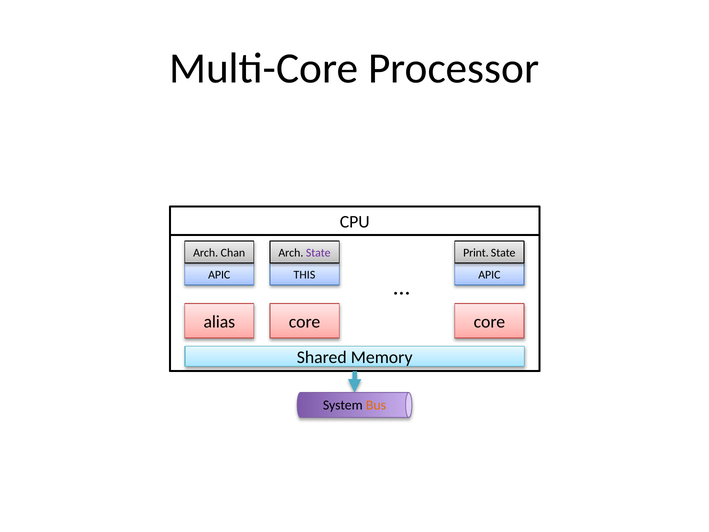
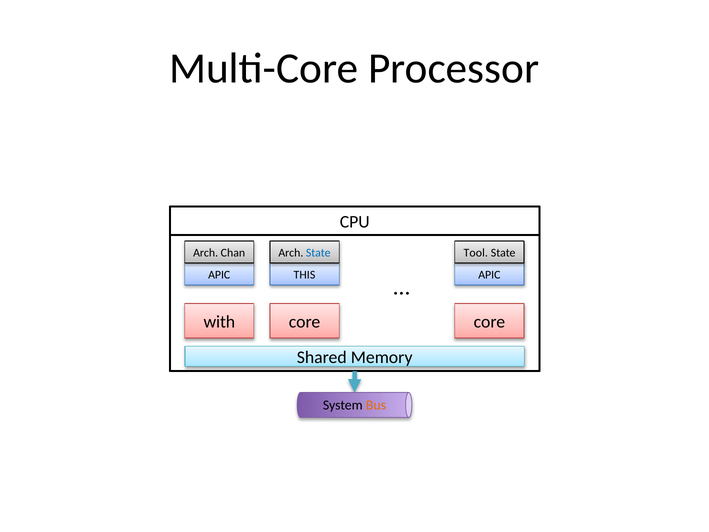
State colour: purple -> blue (318, 253)
Print: Print -> Tool (476, 253)
alias: alias -> with (219, 322)
